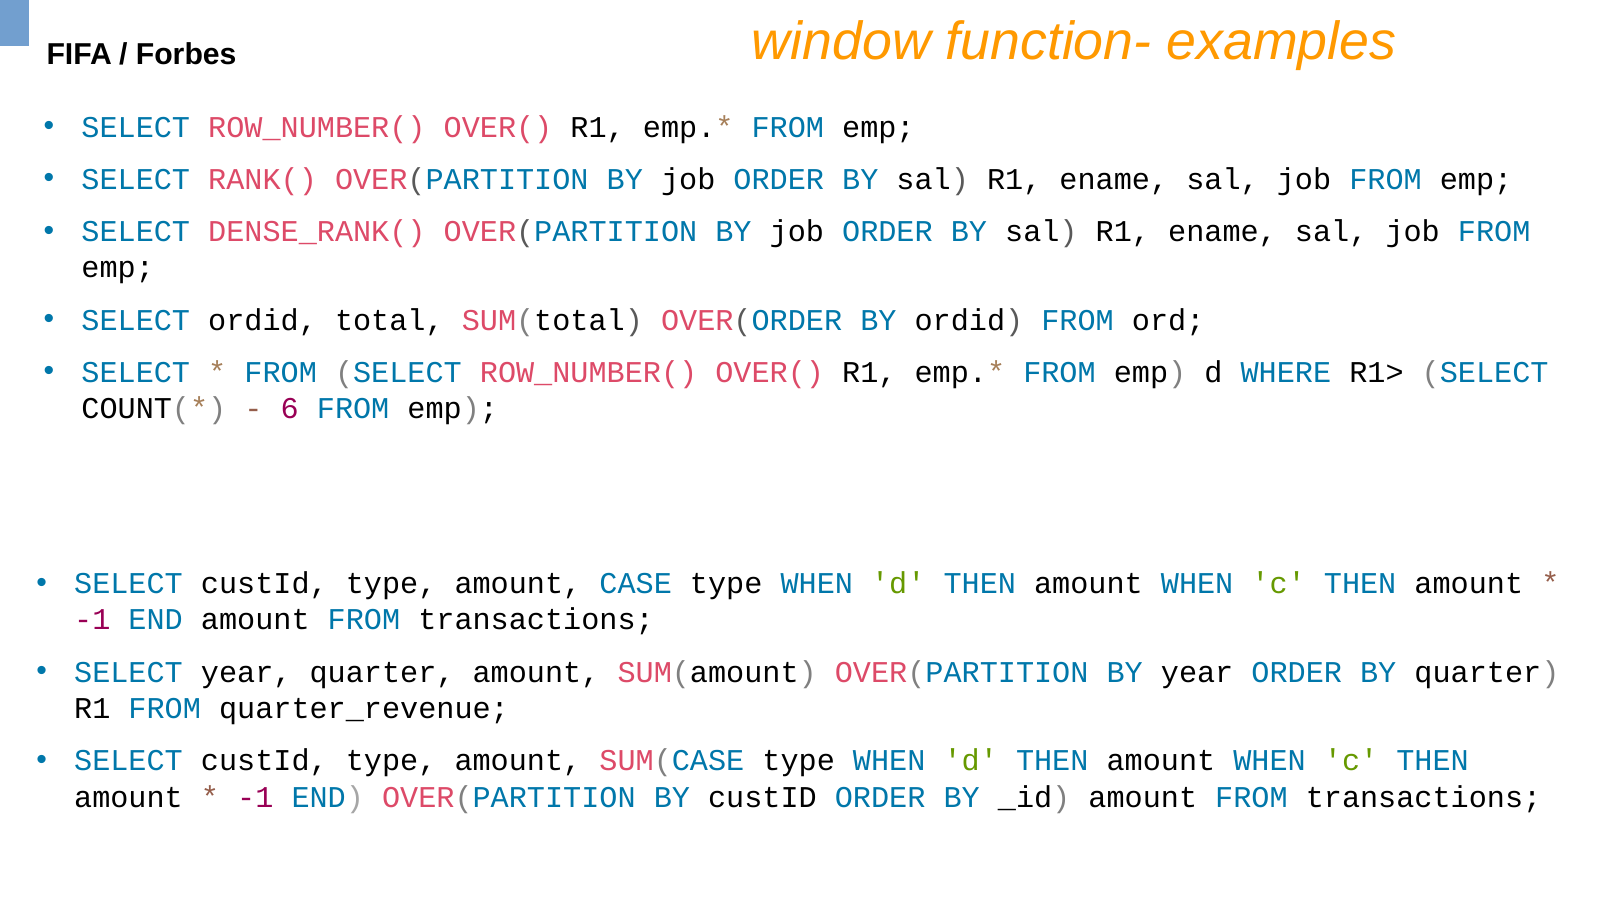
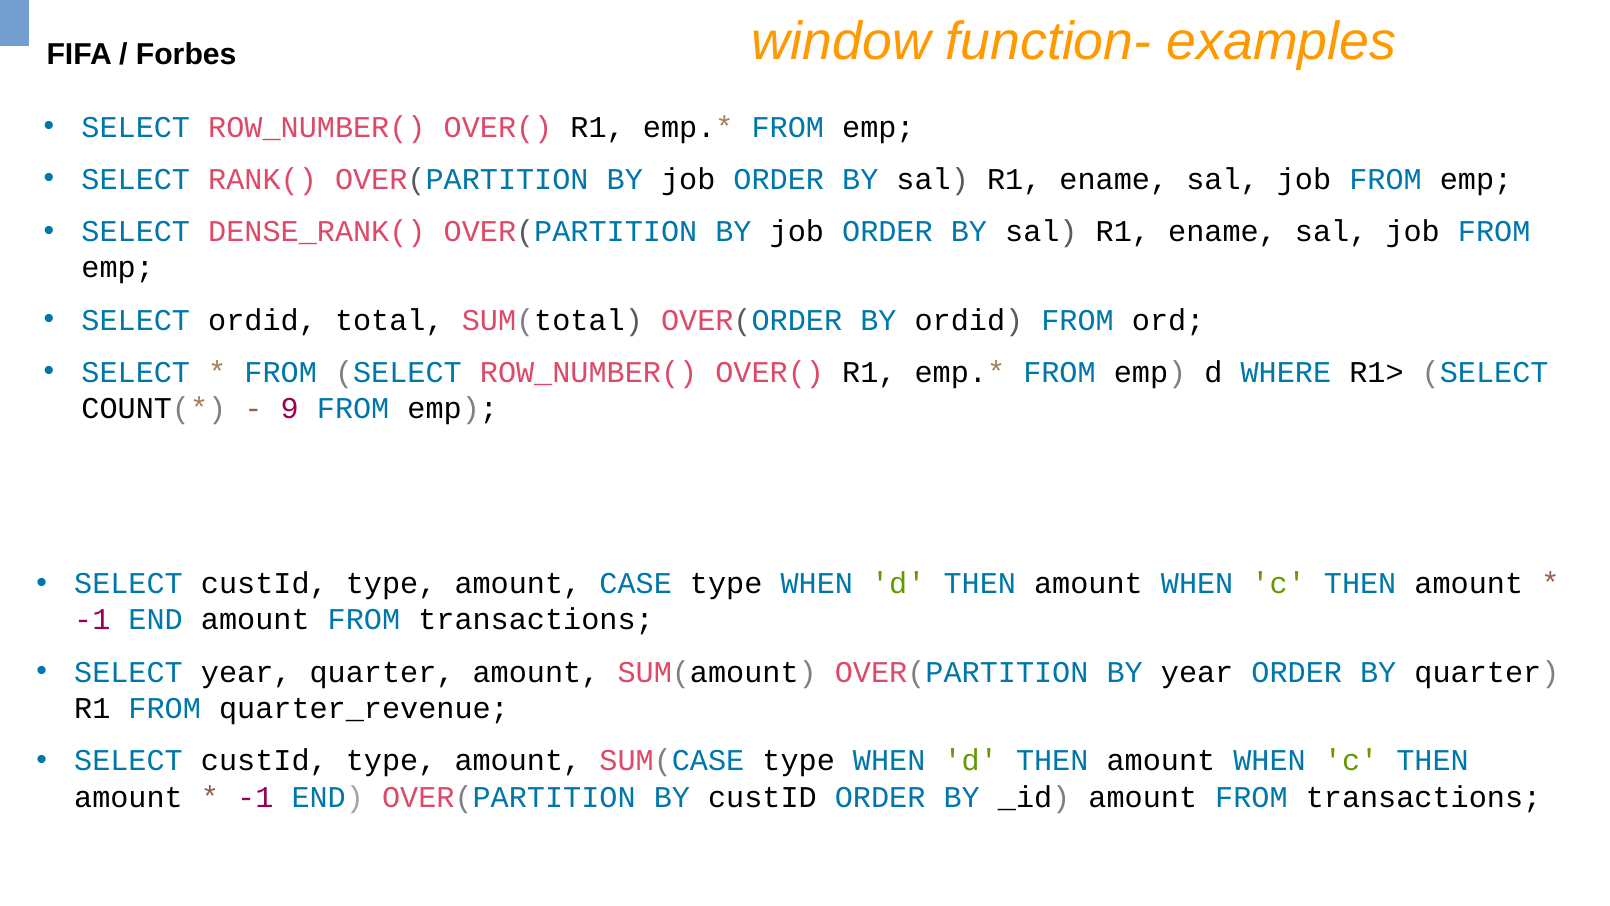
6: 6 -> 9 (290, 409)
